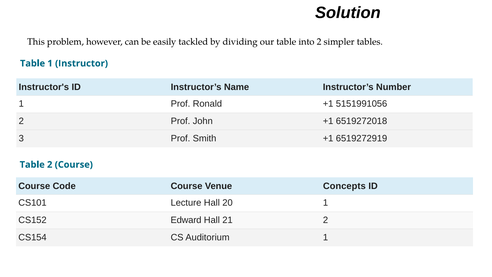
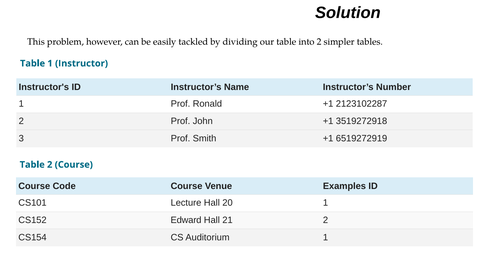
5151991056: 5151991056 -> 2123102287 (362, 104)
6519272018: 6519272018 -> 3519272918 (362, 121)
Concepts: Concepts -> Examples (344, 186)
